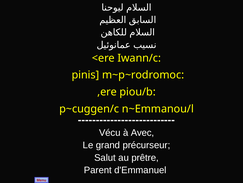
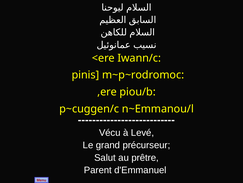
Avec: Avec -> Levé (143, 132)
